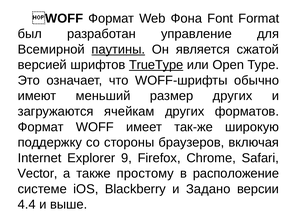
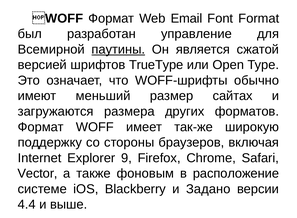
Фона: Фона -> Email (187, 18)
TrueType underline: present -> none (156, 65)
размер других: других -> сайтах (233, 96)
ячейкам: ячейкам -> размера (129, 111)
простому: простому -> фоновым (145, 173)
